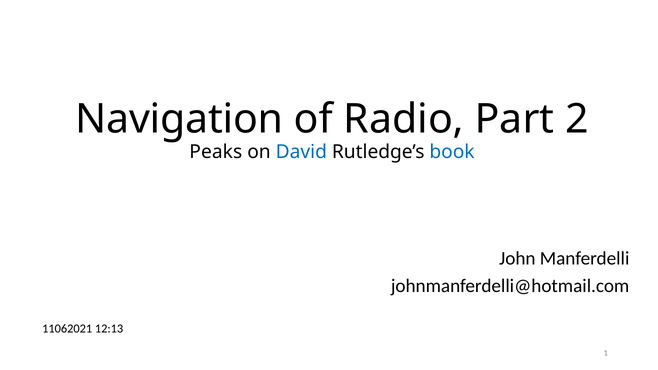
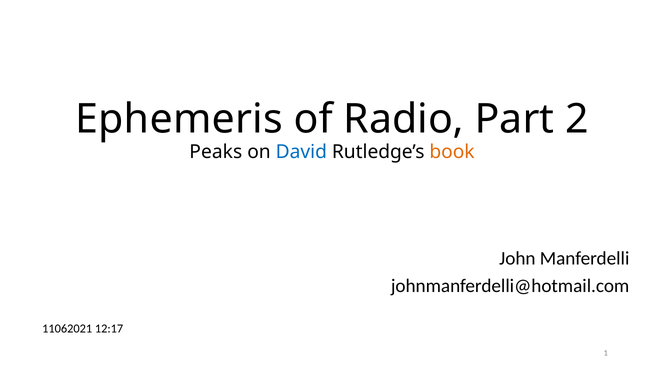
Navigation: Navigation -> Ephemeris (179, 119)
book colour: blue -> orange (452, 152)
12:13: 12:13 -> 12:17 (109, 329)
